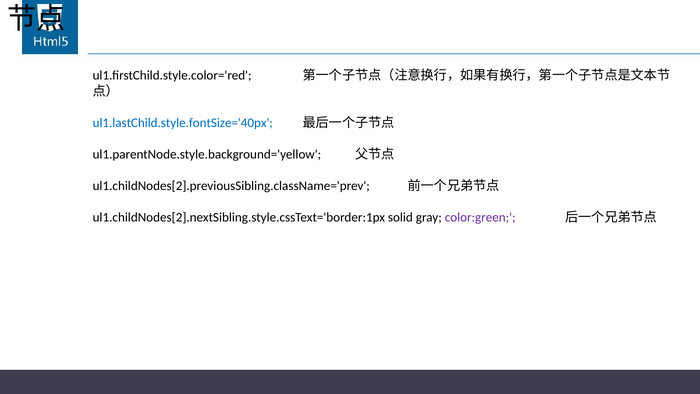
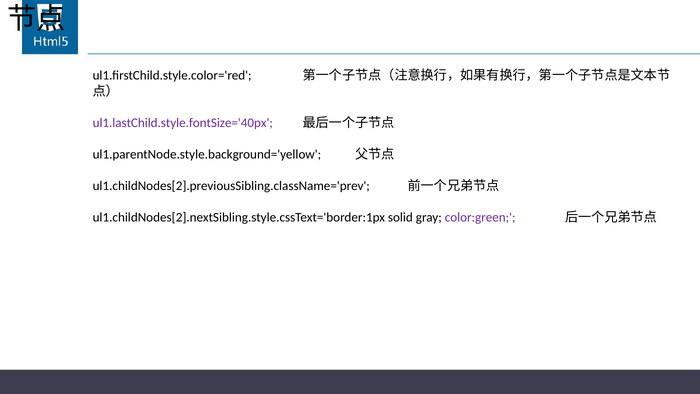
ul1.lastChild.style.fontSize='40px colour: blue -> purple (183, 123)
